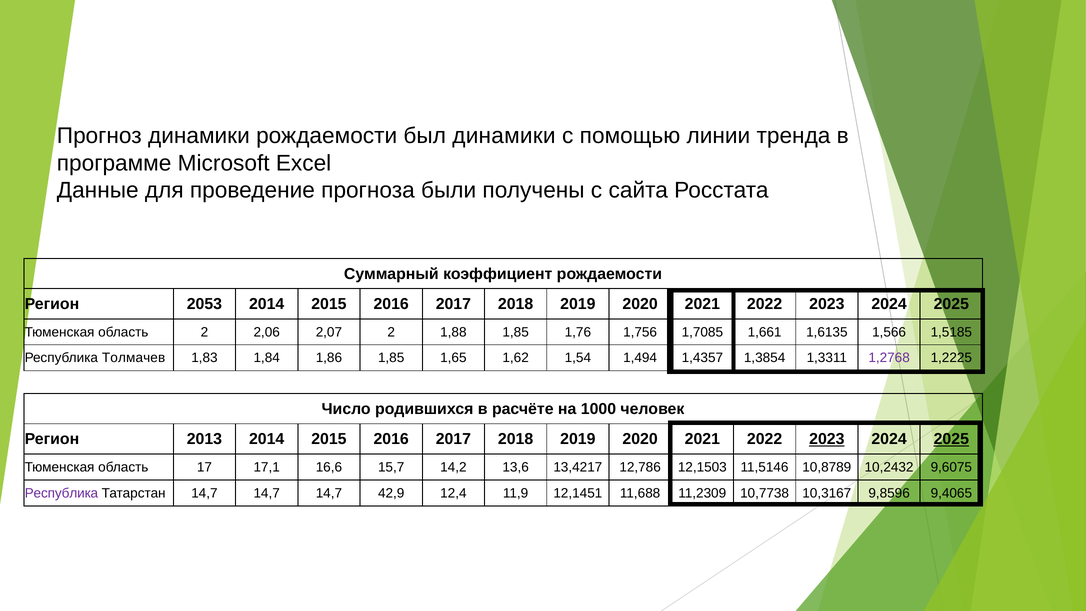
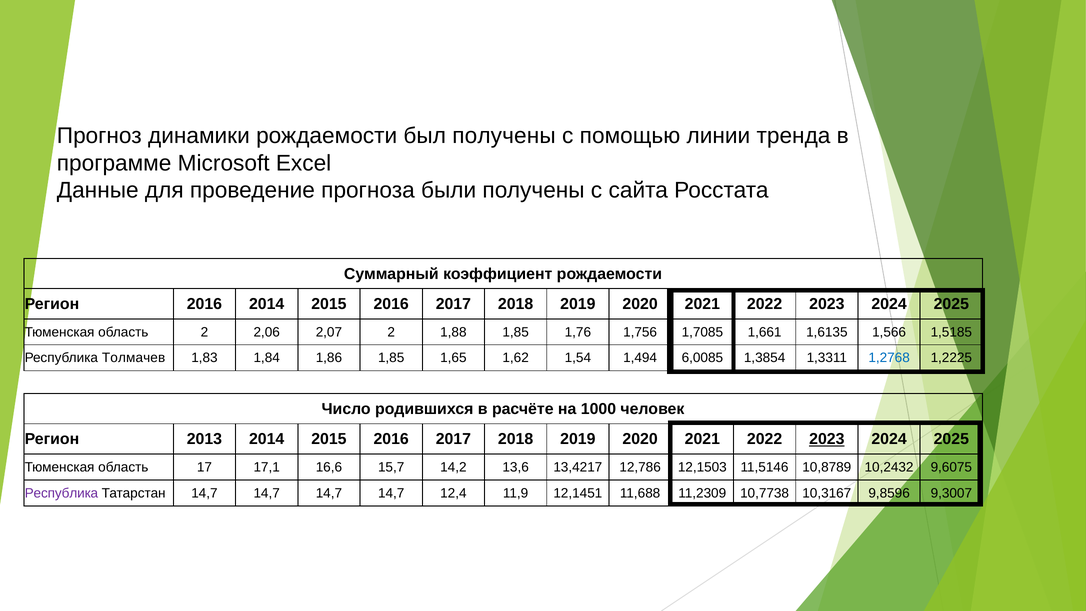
был динамики: динамики -> получены (504, 136)
Регион 2053: 2053 -> 2016 (204, 304)
1,4357: 1,4357 -> 6,0085 (702, 358)
1,2768 colour: purple -> blue (889, 358)
2025 underline: present -> none (951, 439)
14,7 14,7 14,7 42,9: 42,9 -> 14,7 (391, 493)
9,4065: 9,4065 -> 9,3007 (951, 493)
